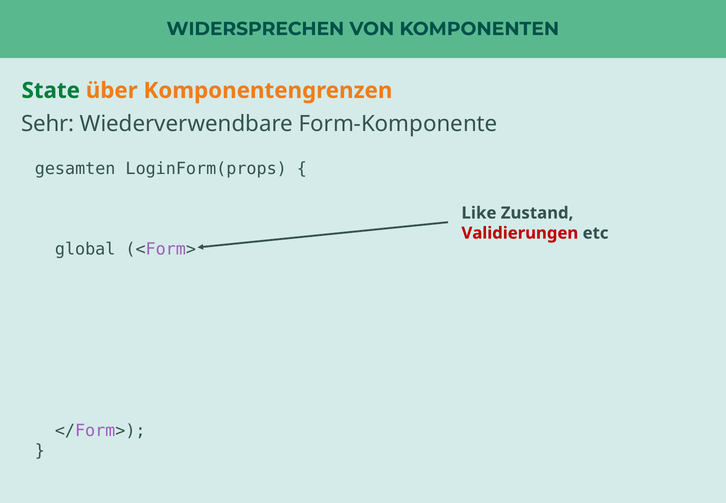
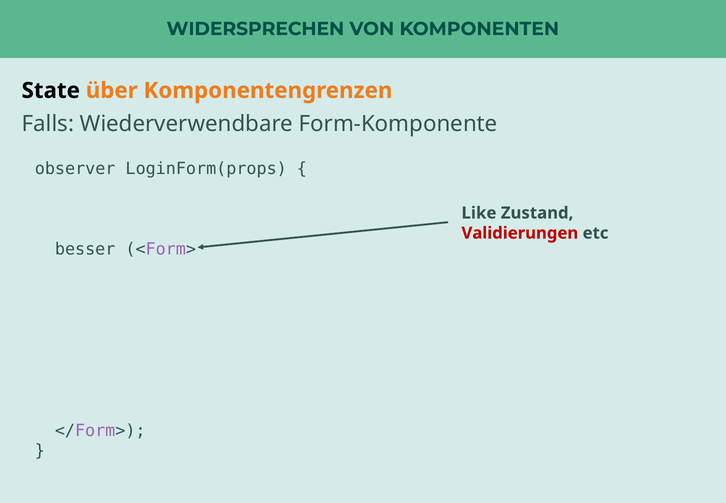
State colour: green -> black (51, 90)
Sehr: Sehr -> Falls (48, 124)
gesamten: gesamten -> observer (75, 169)
global: global -> besser (85, 249)
